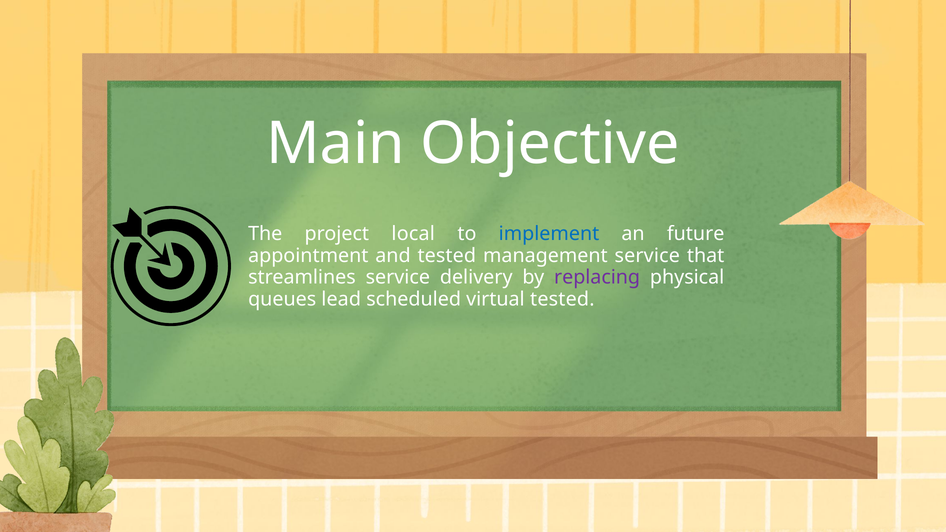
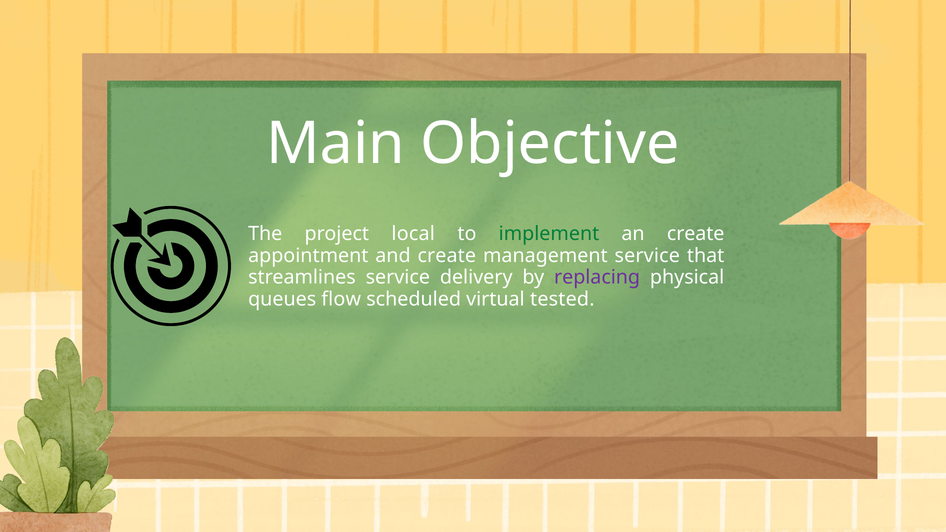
implement colour: blue -> green (549, 234)
an future: future -> create (696, 234)
and tested: tested -> create (447, 256)
lead: lead -> flow (341, 299)
